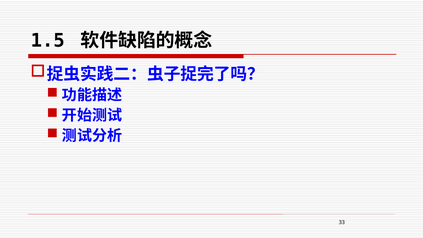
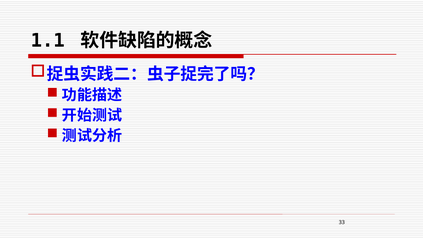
1.5: 1.5 -> 1.1 (48, 41)
